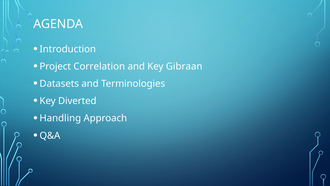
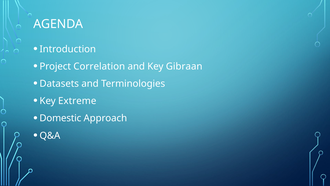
Diverted: Diverted -> Extreme (77, 101)
Handling: Handling -> Domestic (60, 118)
